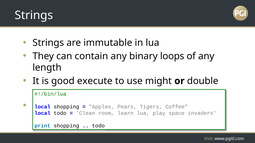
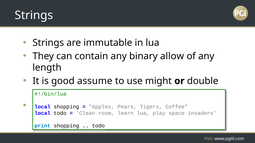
loops: loops -> allow (172, 56)
execute: execute -> assume (95, 81)
